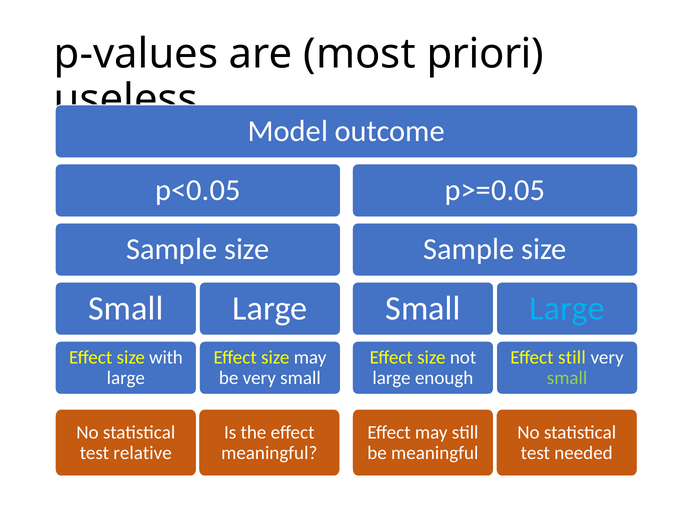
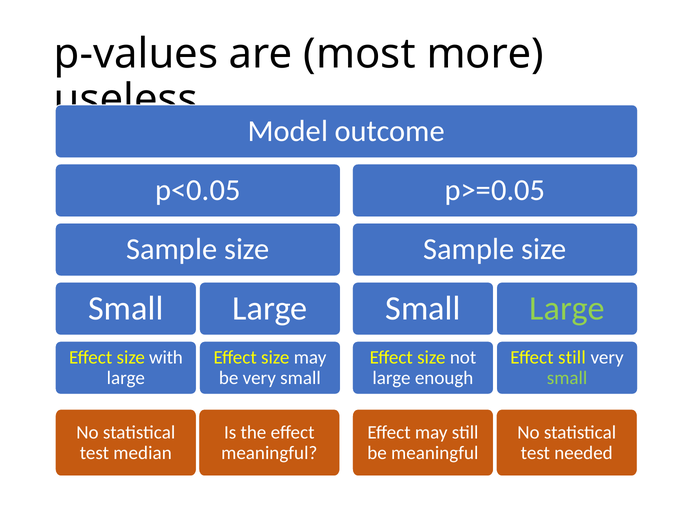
priori: priori -> more (485, 54)
Large colour: light blue -> light green (567, 308)
relative: relative -> median (143, 453)
